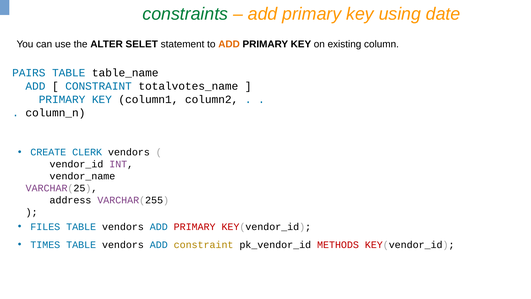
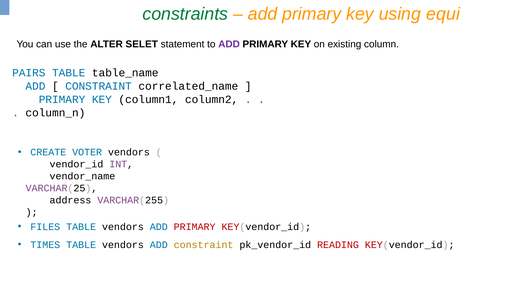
date: date -> equi (443, 14)
ADD colour: orange -> purple (229, 44)
totalvotes_name: totalvotes_name -> correlated_name (188, 86)
CLERK: CLERK -> VOTER (87, 152)
METHODS: METHODS -> READING (338, 245)
